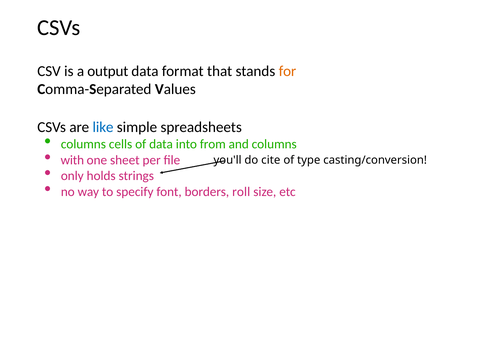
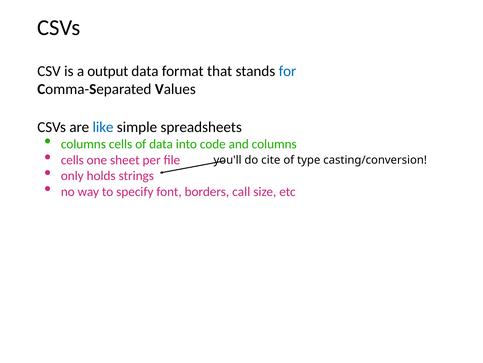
for colour: orange -> blue (287, 71)
from: from -> code (213, 144)
with: with -> cells (72, 160)
roll: roll -> call (241, 191)
